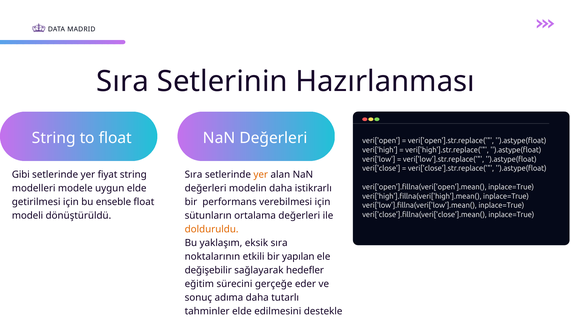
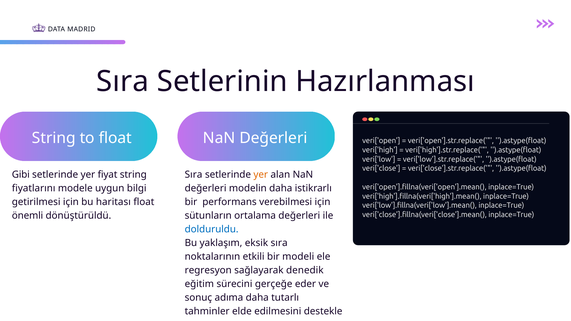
modelleri: modelleri -> fiyatlarını (34, 188)
uygun elde: elde -> bilgi (137, 188)
enseble: enseble -> haritası (113, 202)
modeli: modeli -> önemli (28, 216)
dolduruldu colour: orange -> blue (212, 229)
yapılan: yapılan -> modeli (298, 257)
değişebilir: değişebilir -> regresyon (208, 271)
hedefler: hedefler -> denedik (305, 271)
